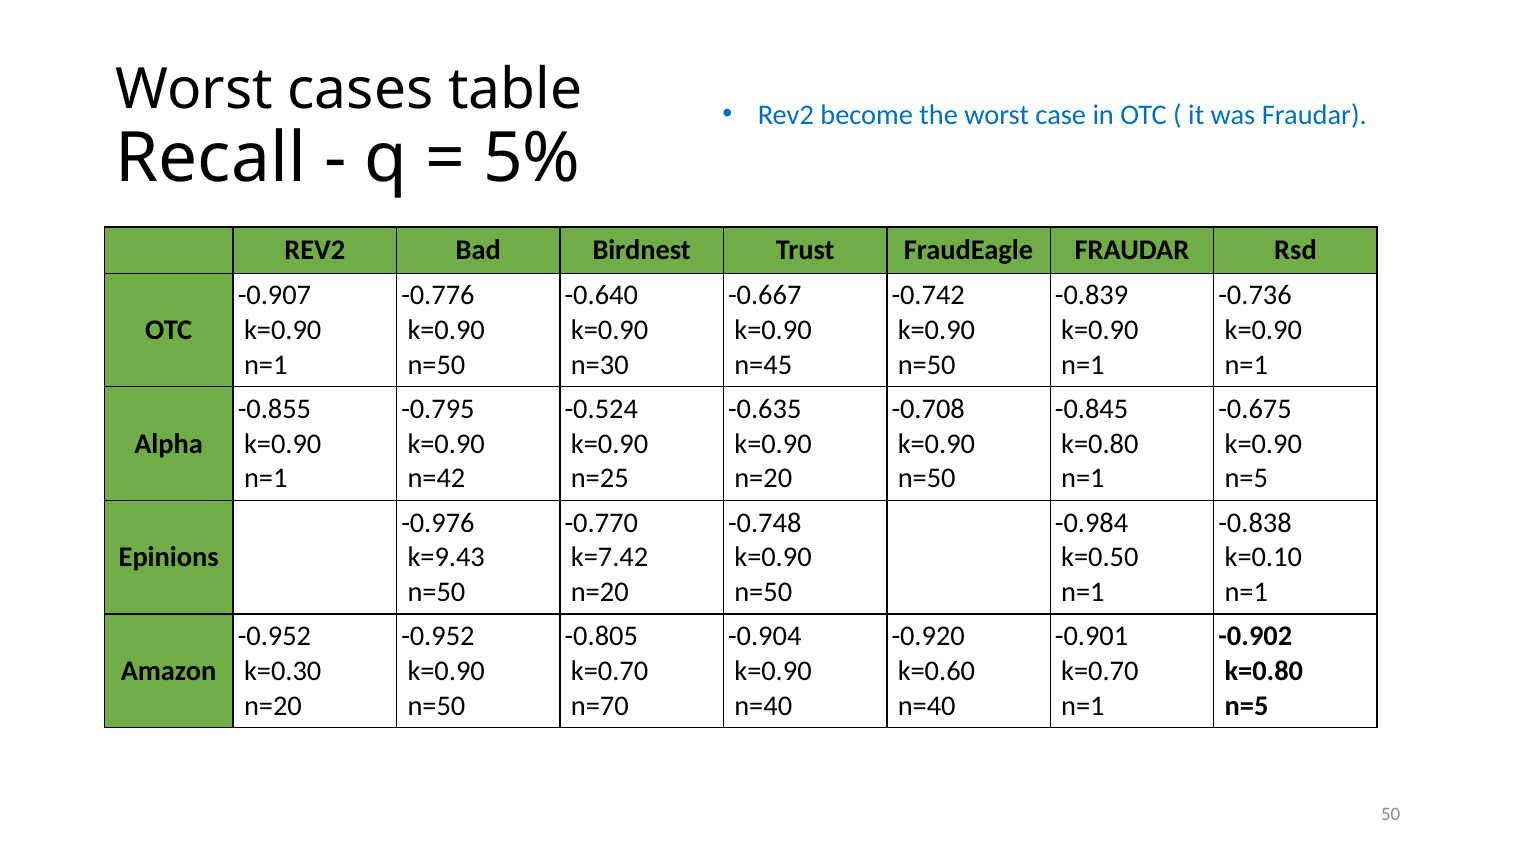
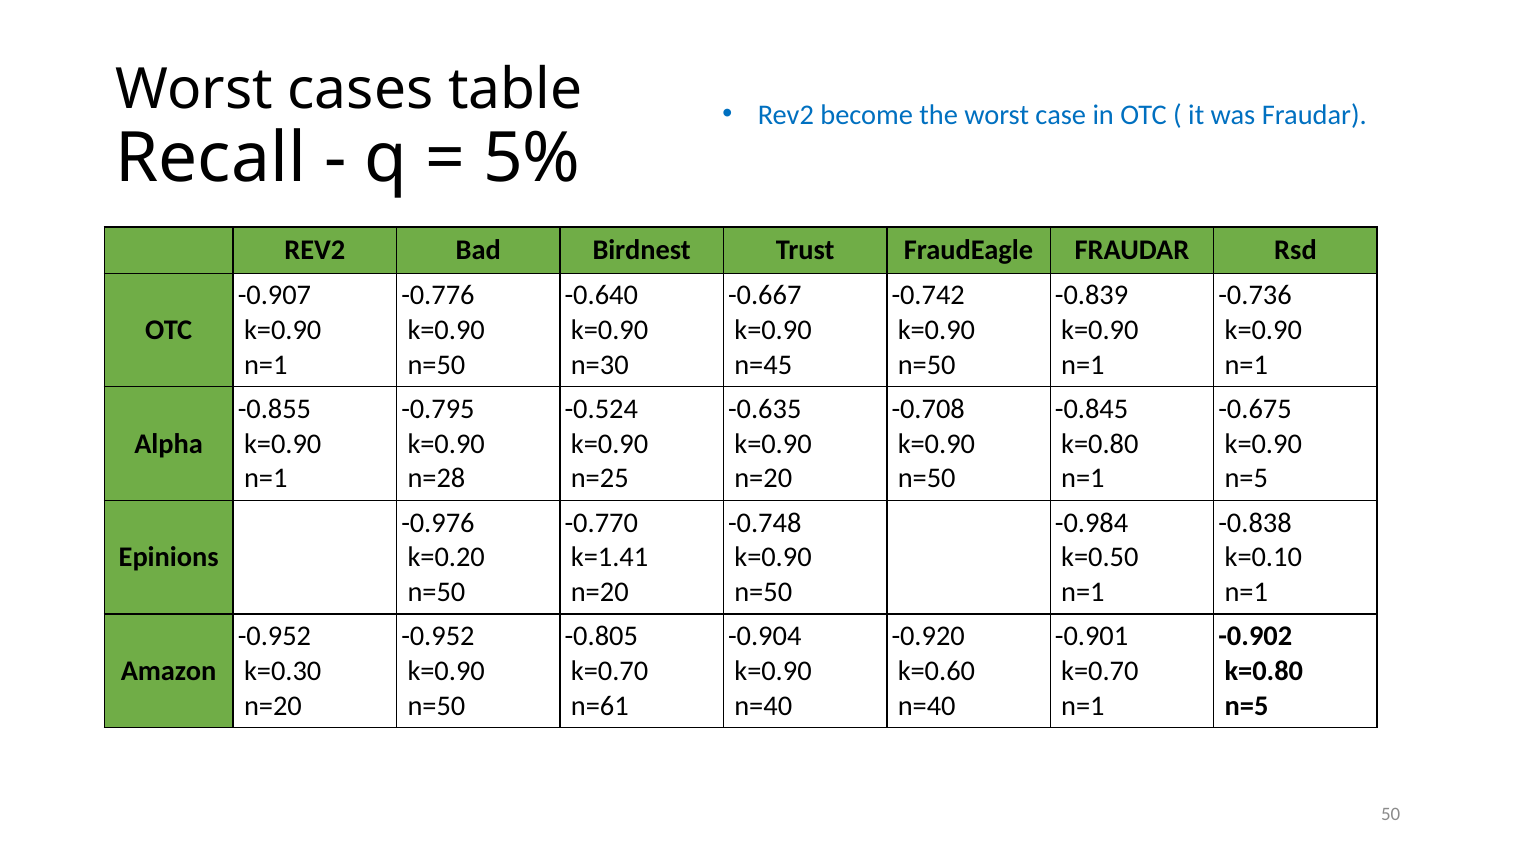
n=42: n=42 -> n=28 (436, 478)
k=9.43: k=9.43 -> k=0.20 (446, 557)
k=7.42: k=7.42 -> k=1.41 (610, 557)
n=70: n=70 -> n=61 (600, 705)
